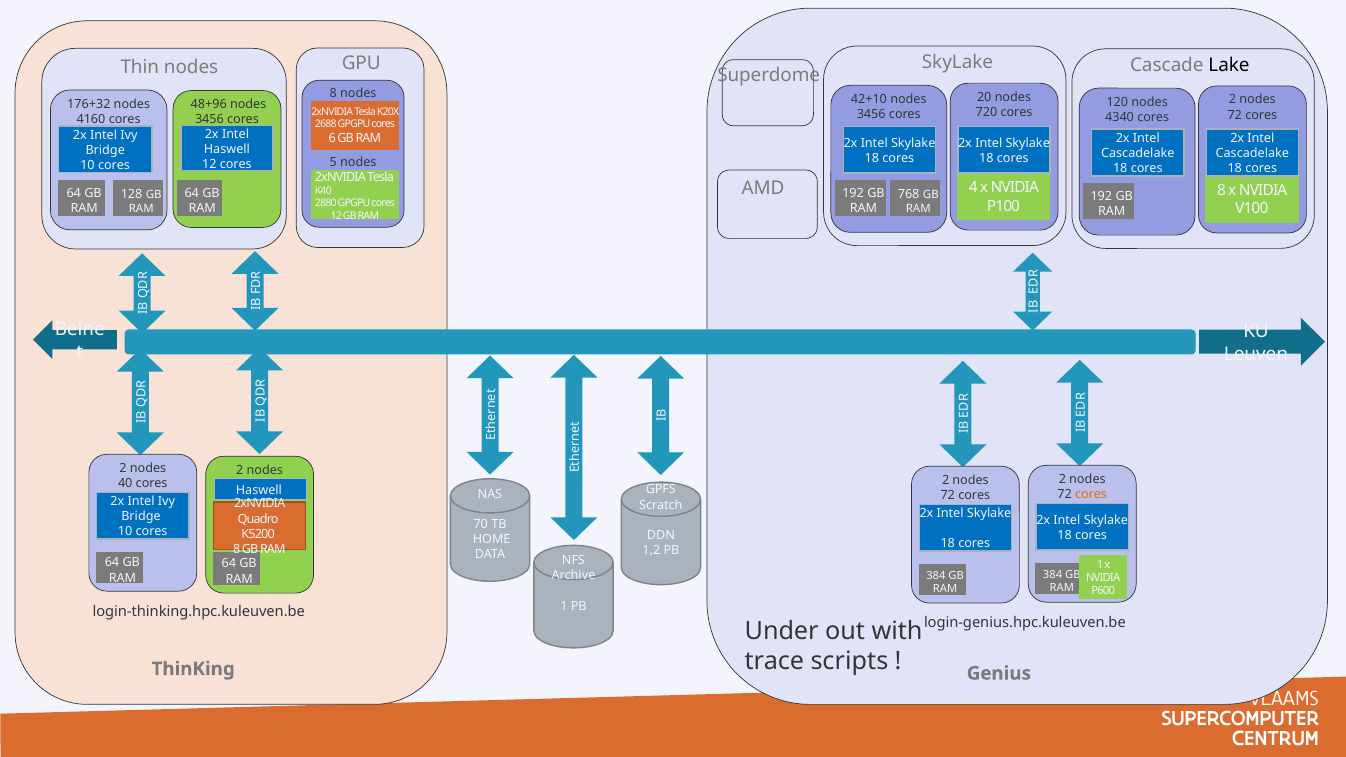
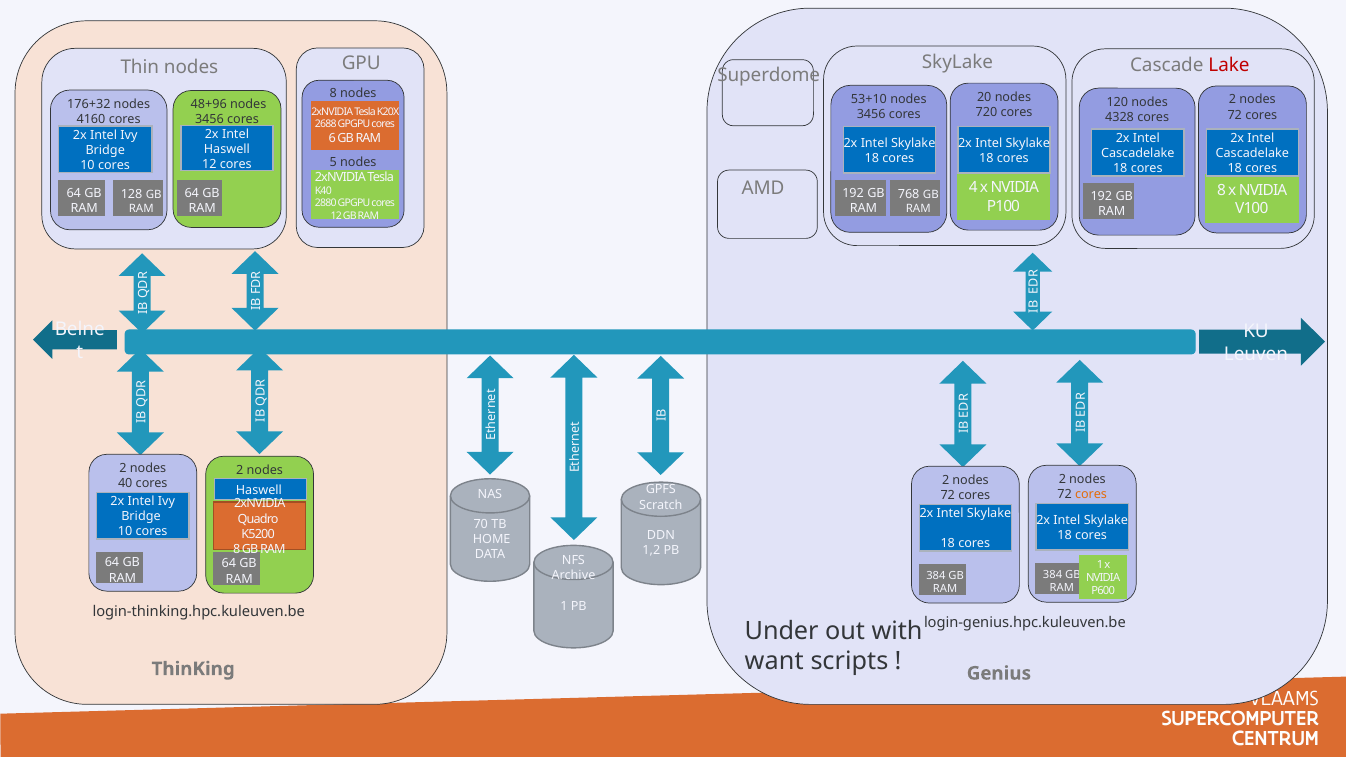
Lake colour: black -> red (1229, 65)
42+10: 42+10 -> 53+10 (869, 99)
4340: 4340 -> 4328 (1120, 117)
trace: trace -> want (774, 661)
